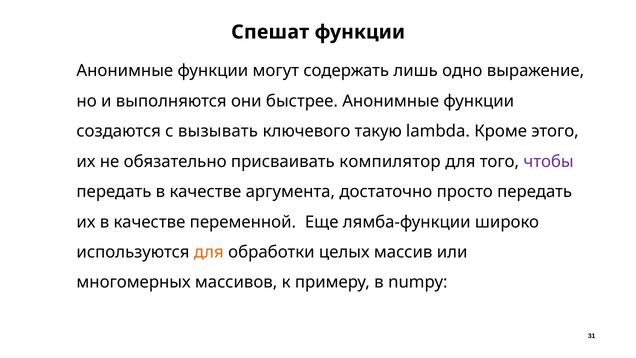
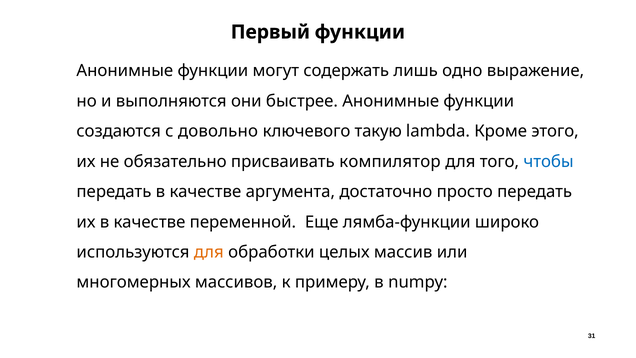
Спешат: Спешат -> Первый (270, 32)
вызывать: вызывать -> довольно (218, 131)
чтобы colour: purple -> blue (549, 161)
